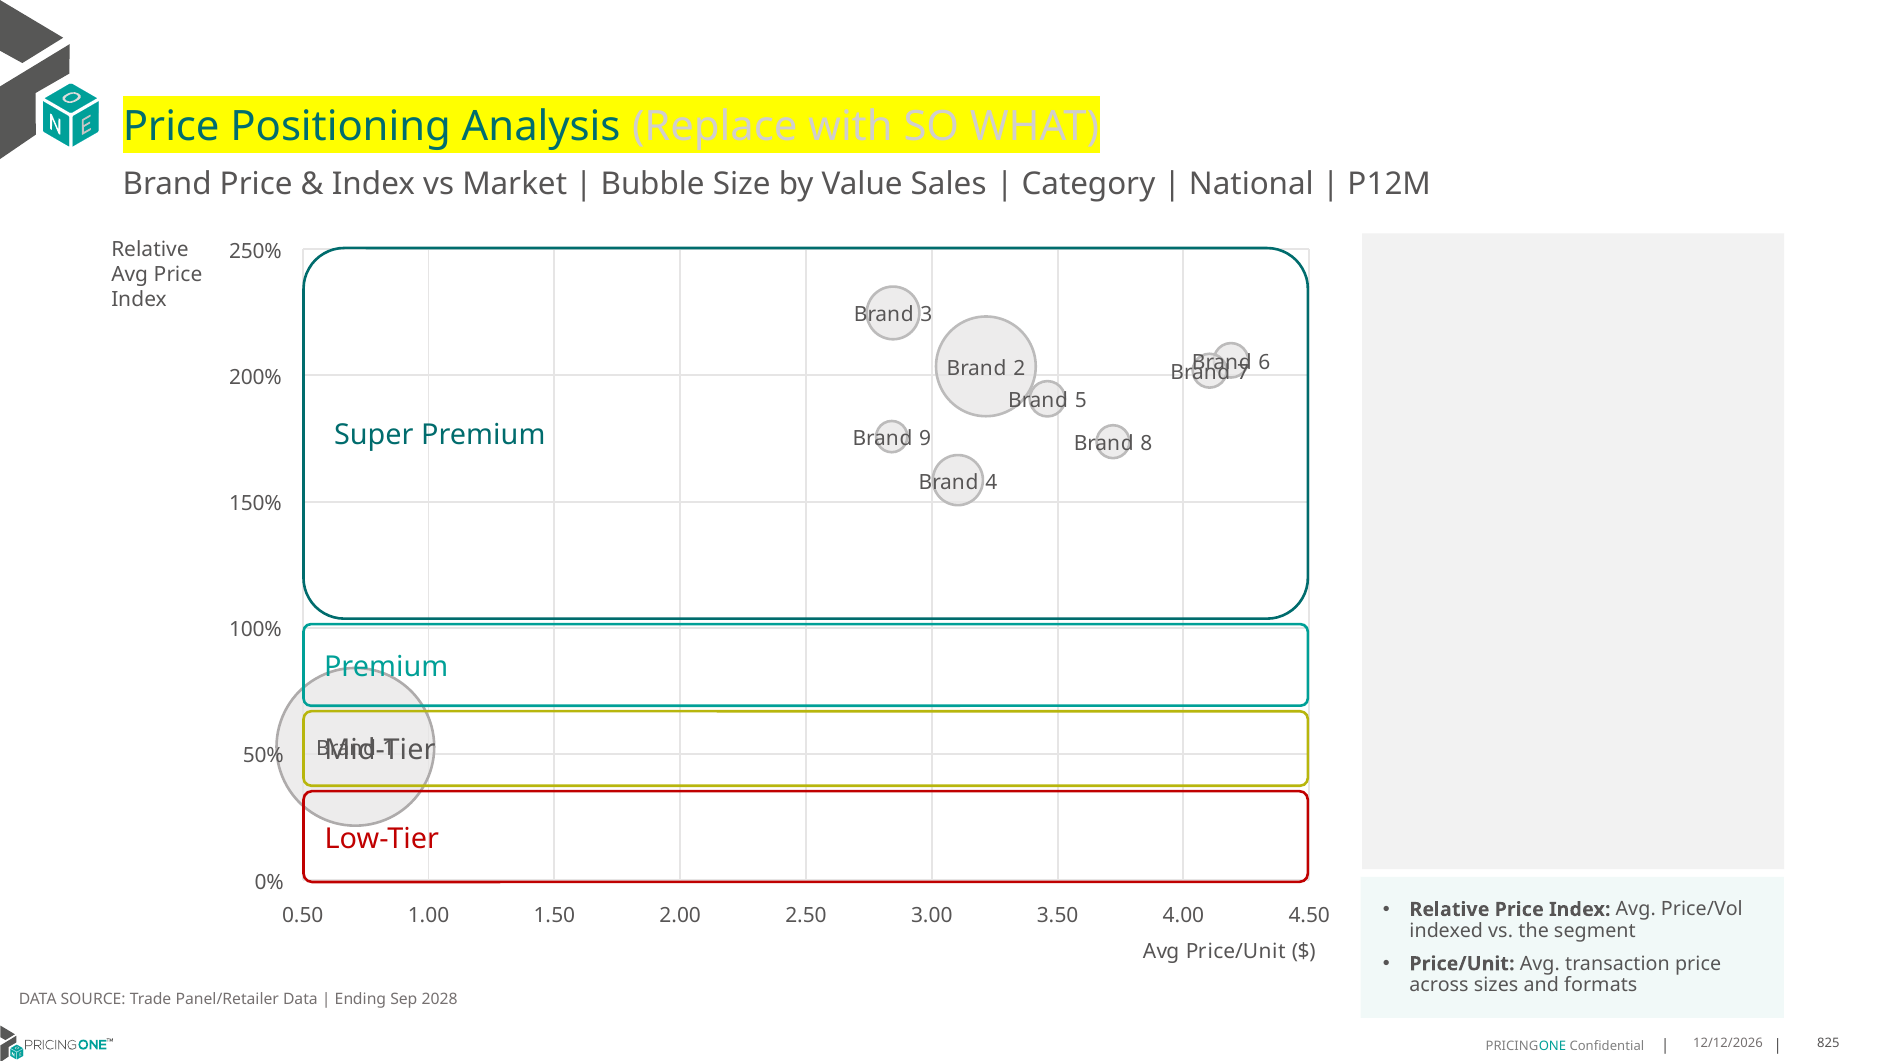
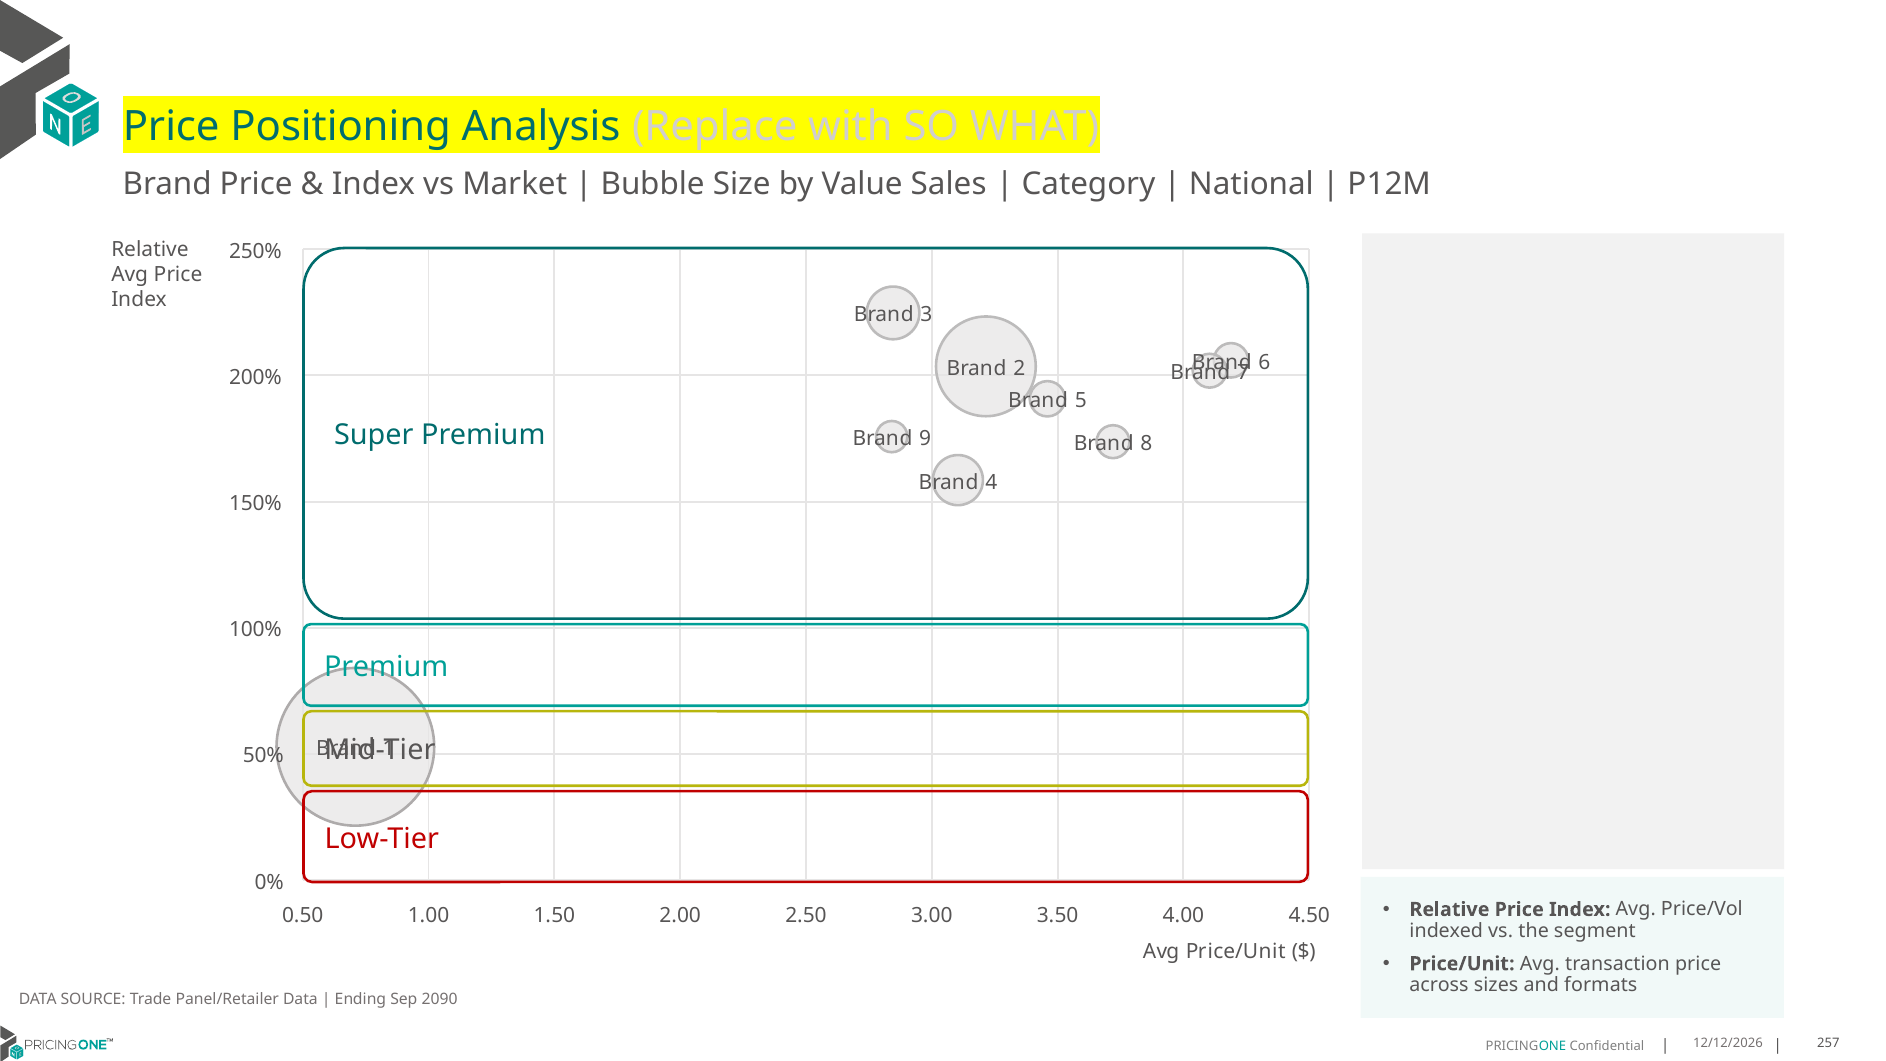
2028: 2028 -> 2090 (440, 999)
825: 825 -> 257 (1828, 1043)
